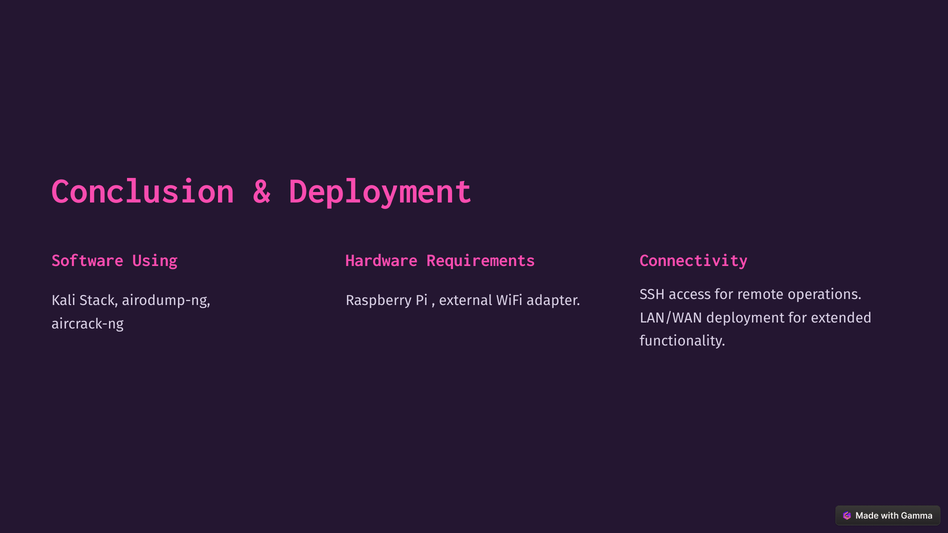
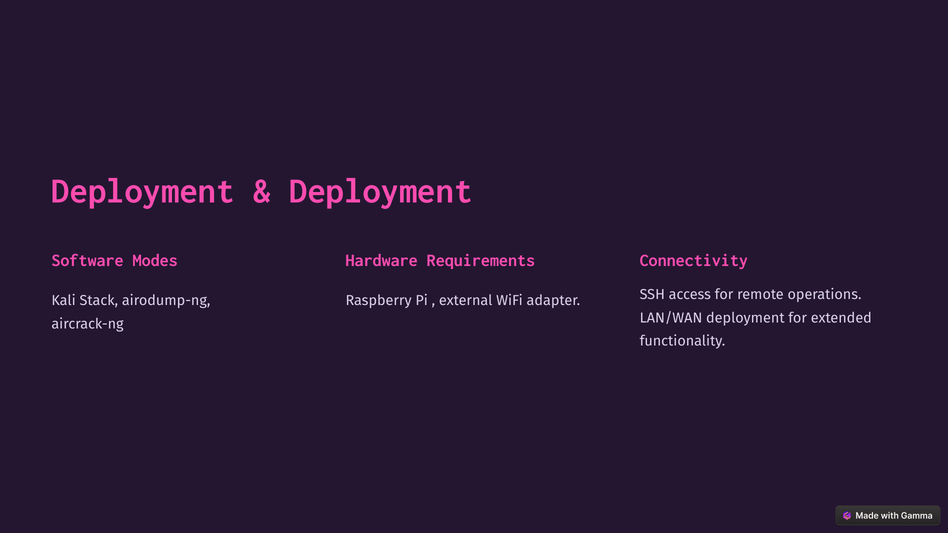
Conclusion: Conclusion -> Deployment (143, 191)
Using: Using -> Modes (155, 260)
